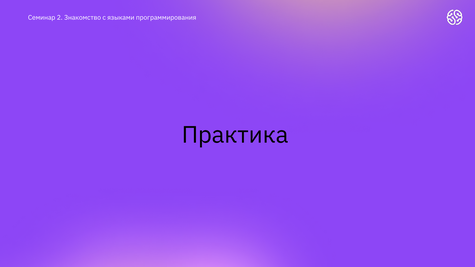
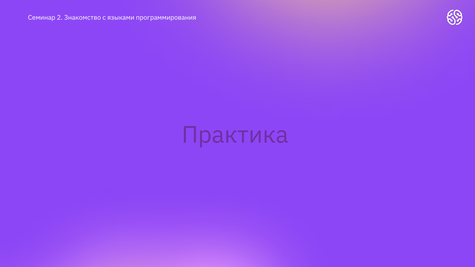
Практика colour: black -> purple (235, 135)
